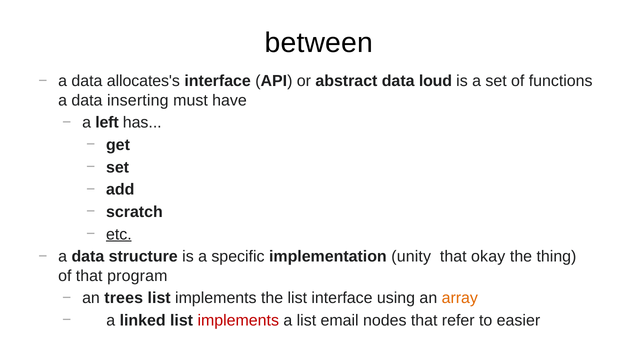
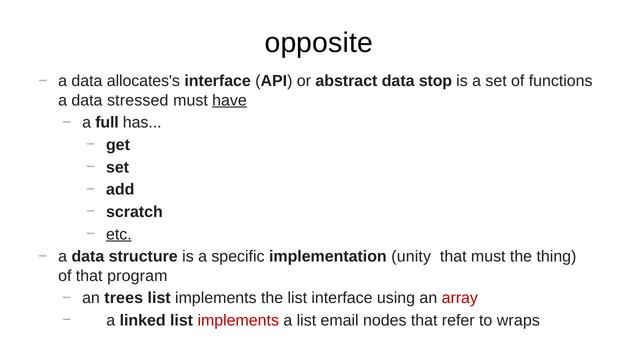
between: between -> opposite (319, 43)
loud: loud -> stop (435, 81)
inserting: inserting -> stressed (138, 100)
have underline: none -> present (230, 100)
left: left -> full (107, 123)
that okay: okay -> must (488, 257)
array colour: orange -> red (460, 298)
easier: easier -> wraps (518, 320)
